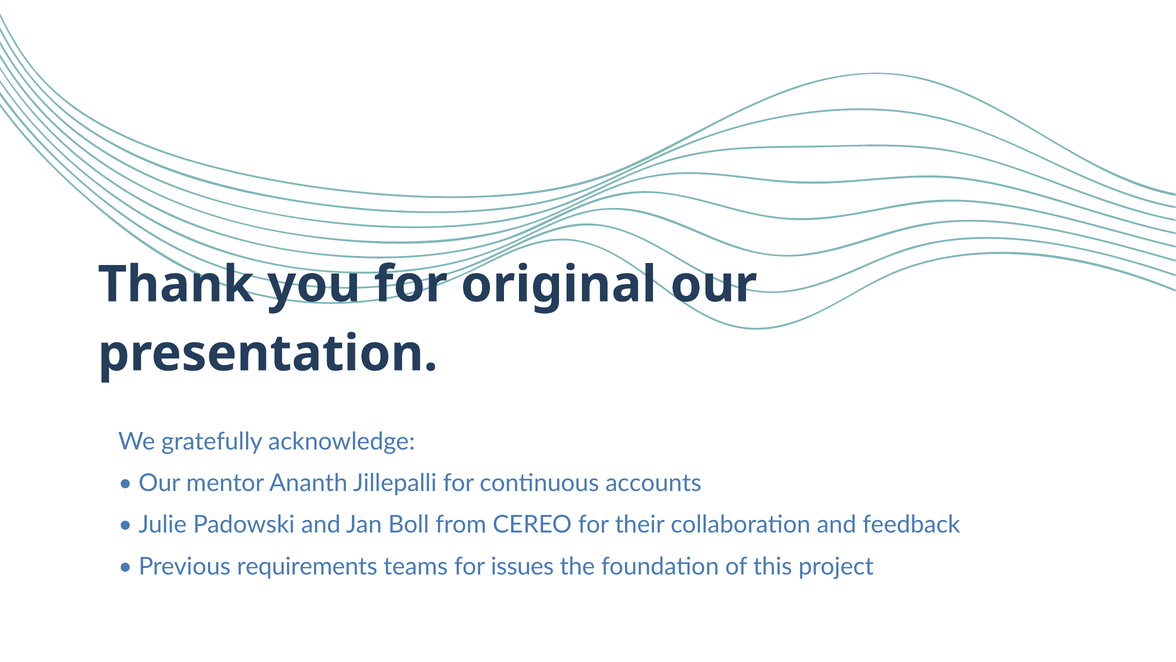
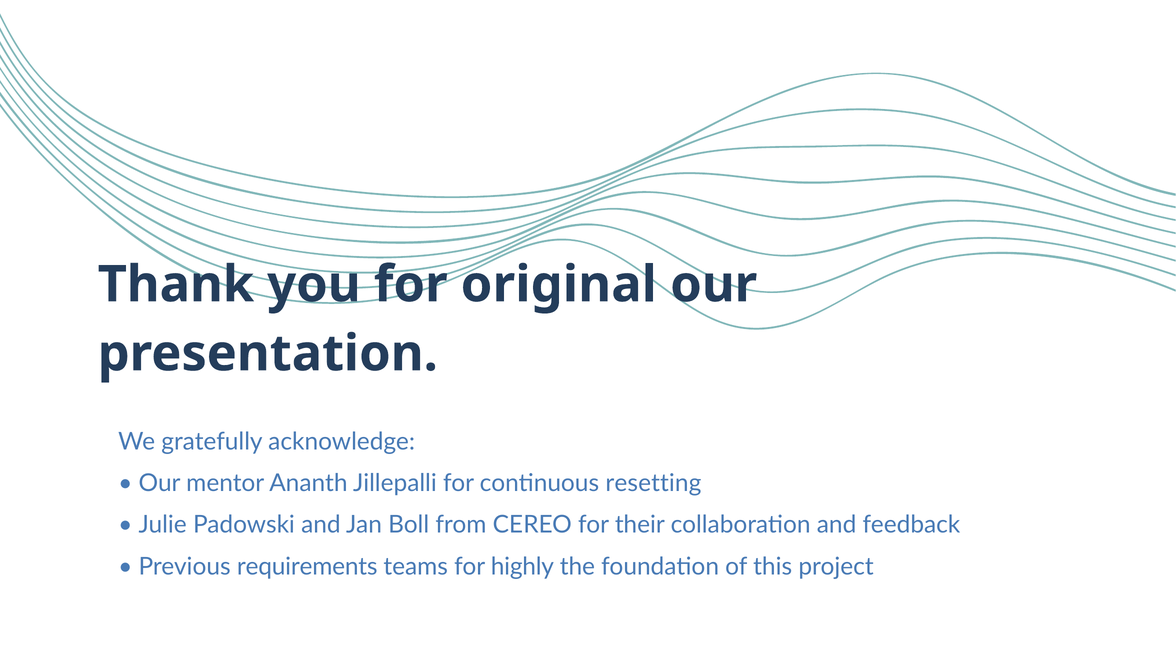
accounts: accounts -> resetting (653, 483)
issues: issues -> highly (522, 566)
